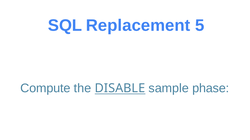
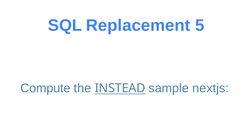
DISABLE: DISABLE -> INSTEAD (120, 89)
phase: phase -> nextjs (211, 89)
